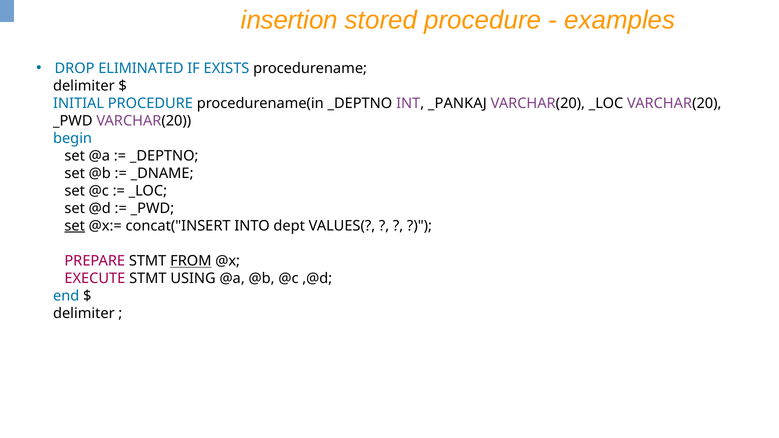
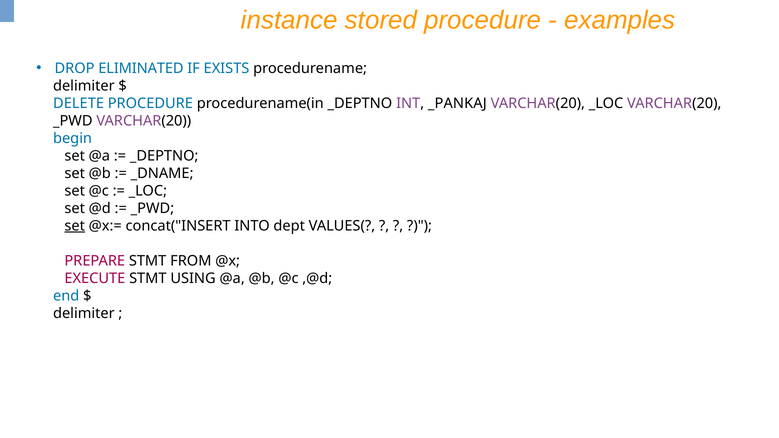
insertion: insertion -> instance (289, 20)
INITIAL: INITIAL -> DELETE (79, 103)
FROM underline: present -> none (191, 261)
